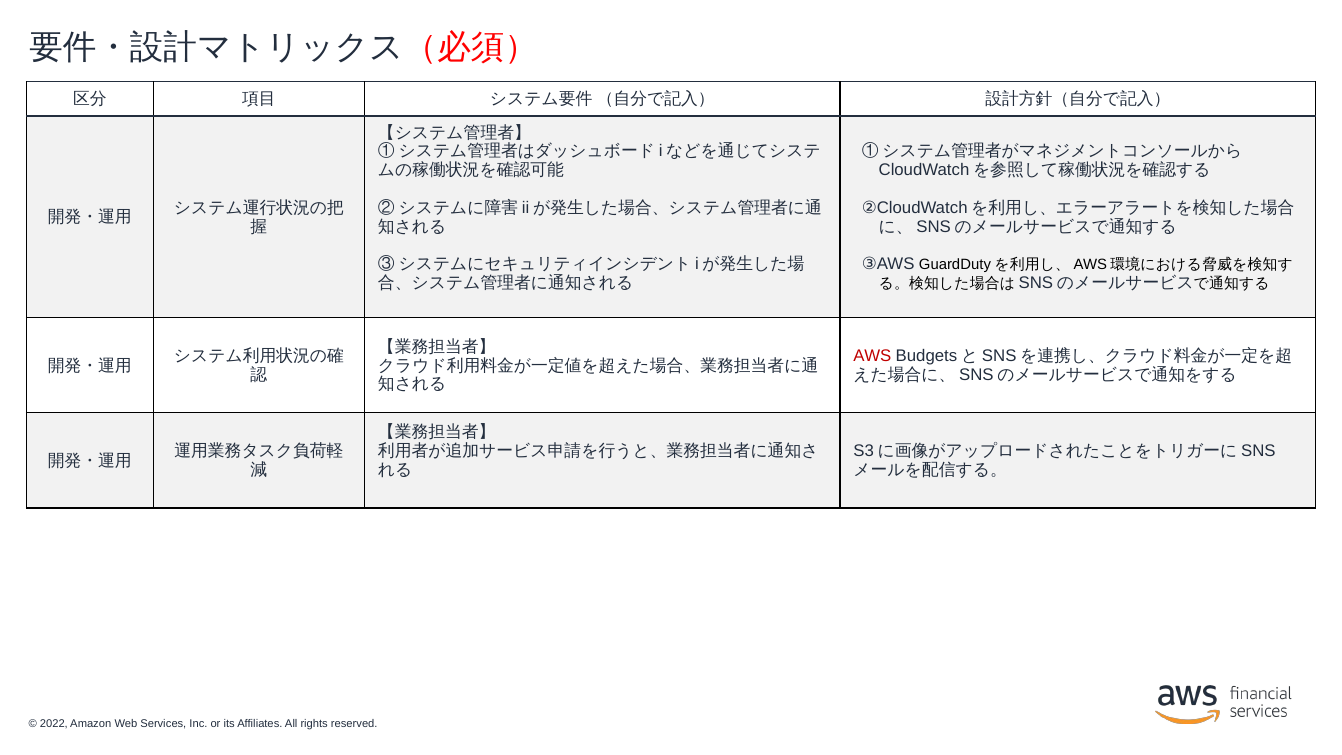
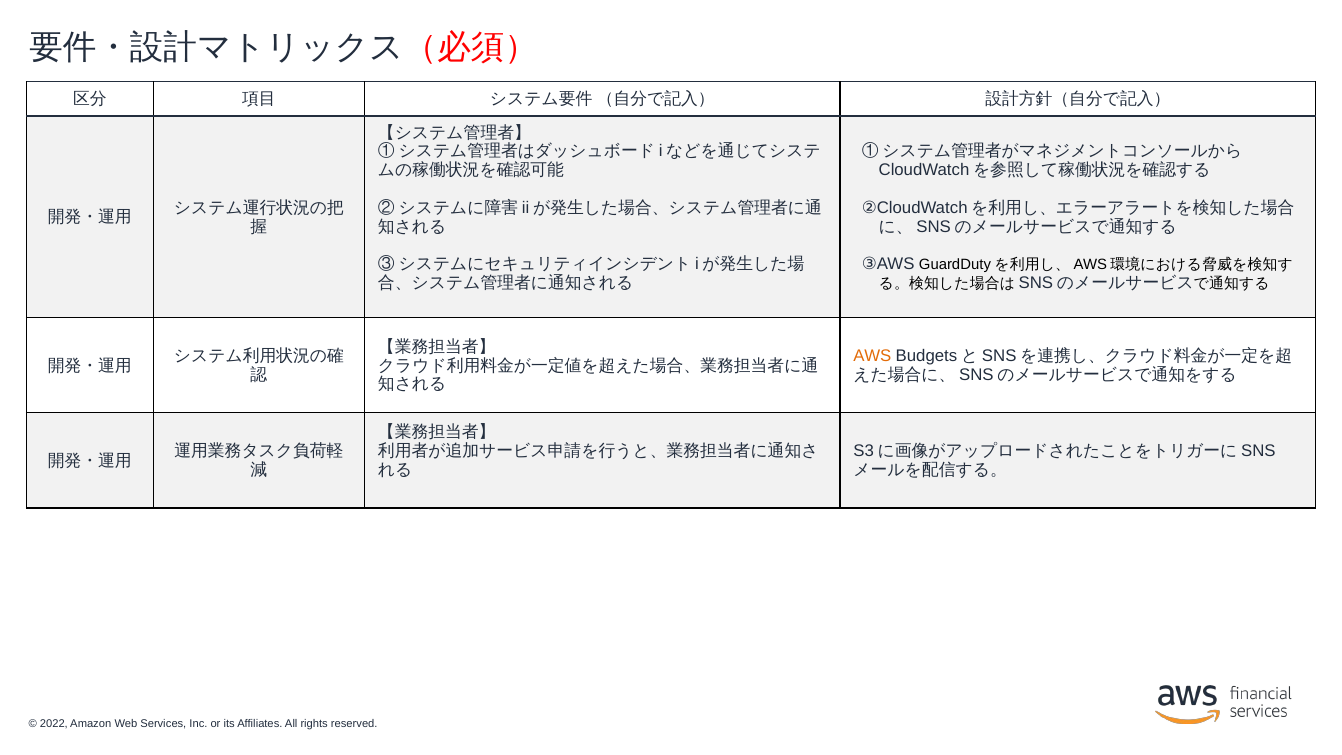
AWS colour: red -> orange (872, 356)
